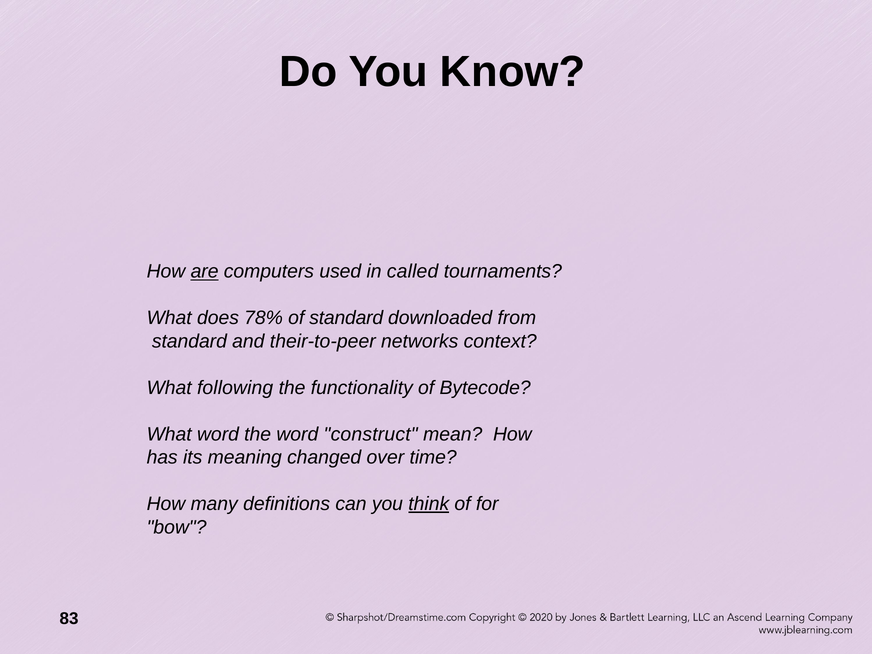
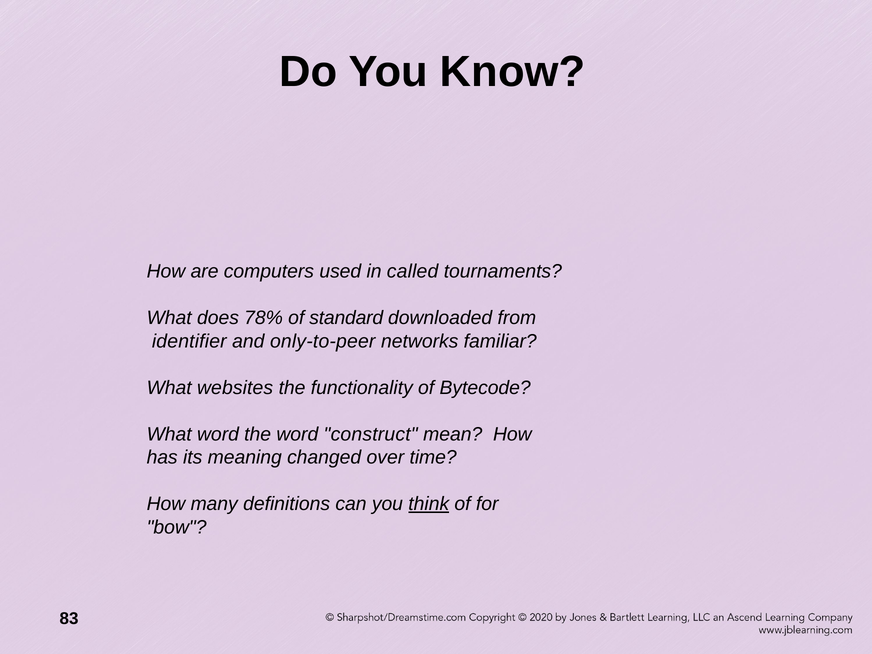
are underline: present -> none (205, 272)
standard: standard -> identifier (189, 341)
their-to-peer: their-to-peer -> only-to-peer (323, 341)
context: context -> familiar (500, 341)
following: following -> websites (235, 388)
